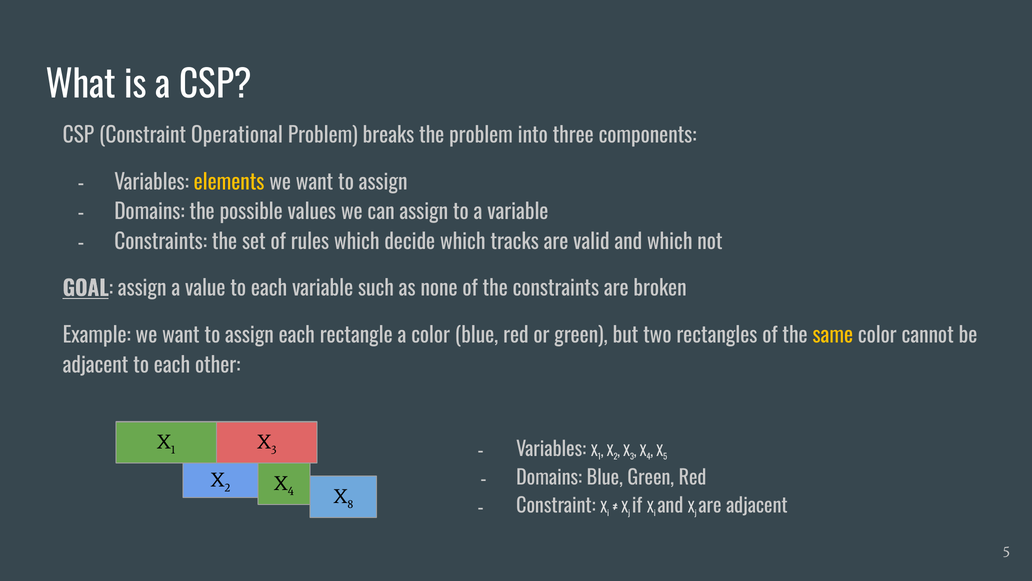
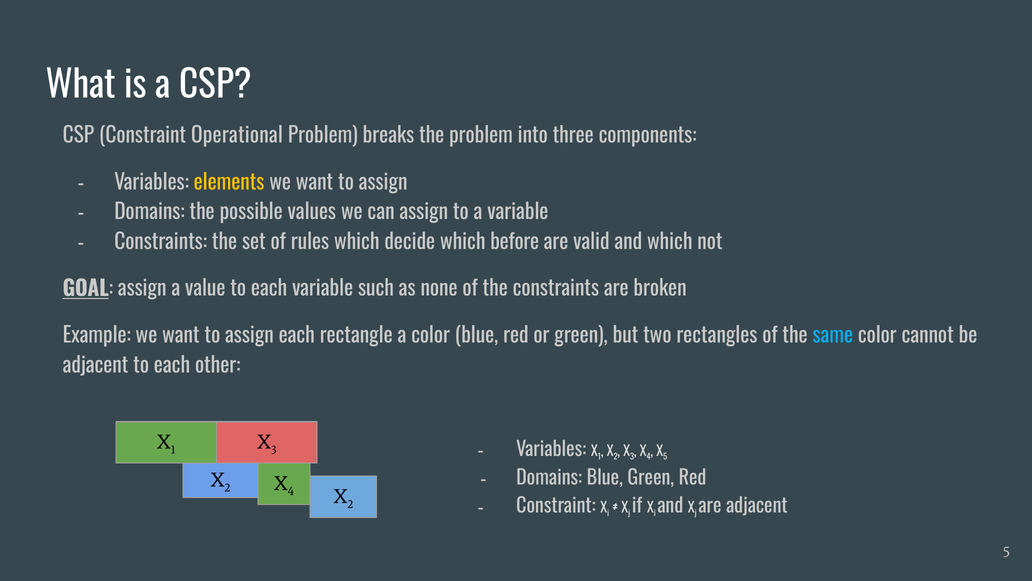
tracks: tracks -> before (515, 242)
same colour: yellow -> light blue (833, 335)
8: 8 -> 2 (350, 504)
